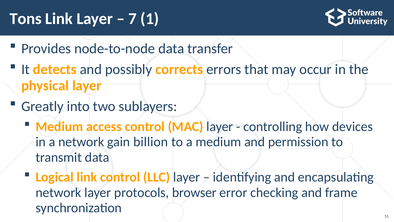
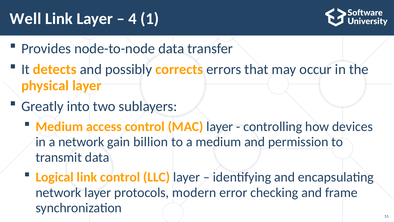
Tons: Tons -> Well (26, 19)
7: 7 -> 4 (133, 19)
browser: browser -> modern (194, 192)
